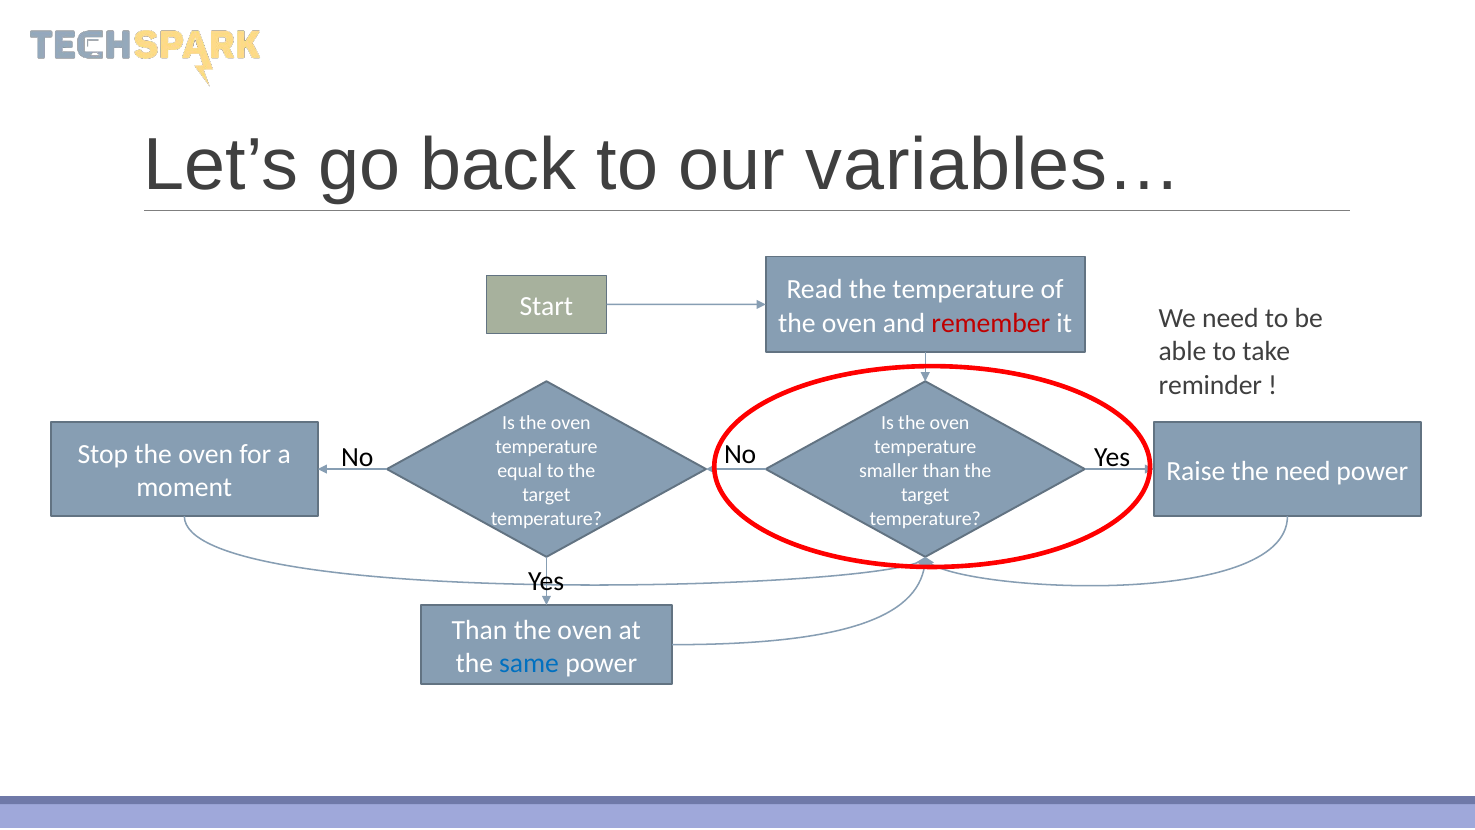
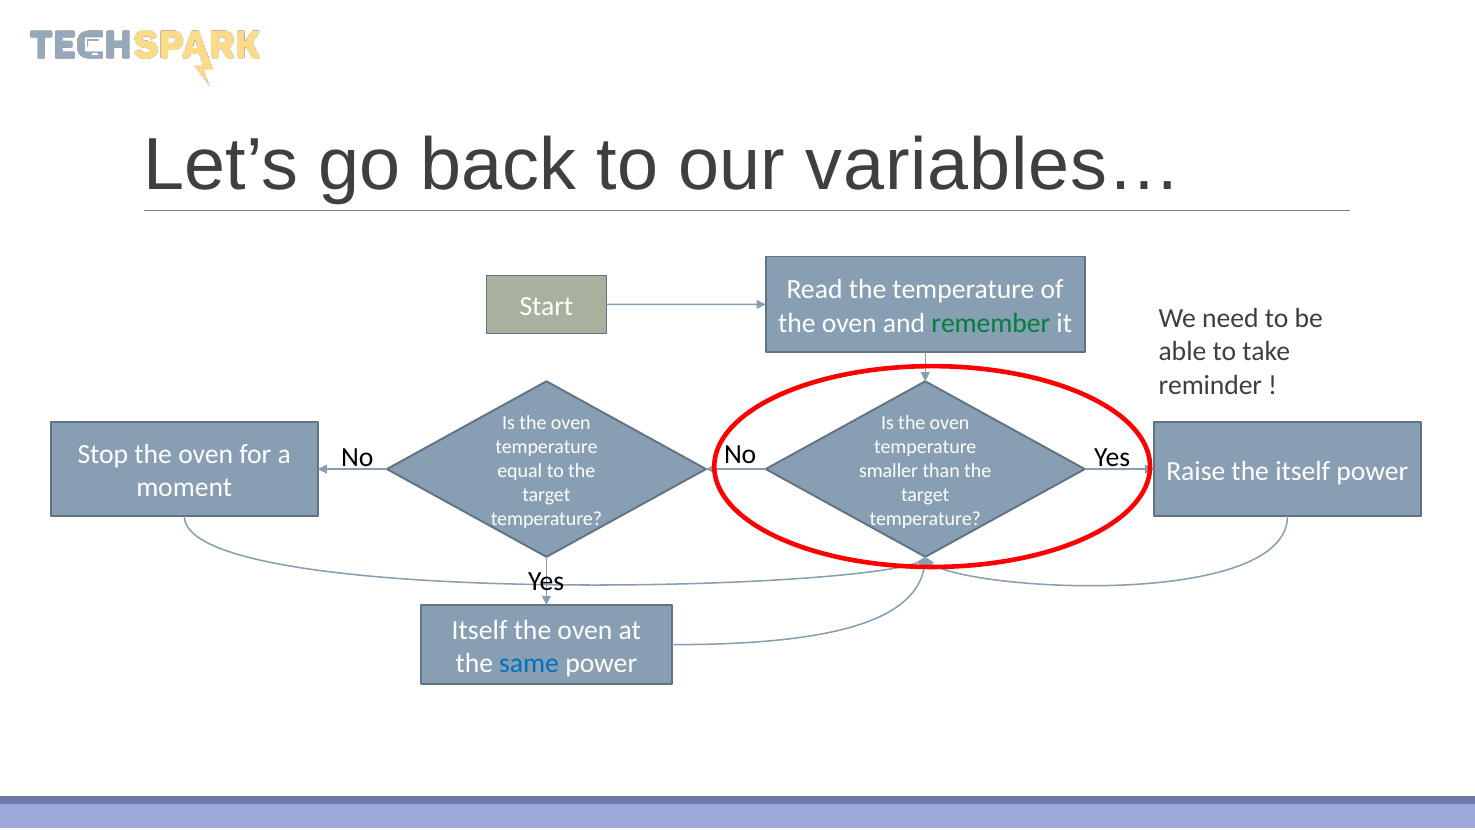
remember colour: red -> green (991, 323)
the need: need -> itself (1303, 471)
Than: Than -> Itself (480, 630)
